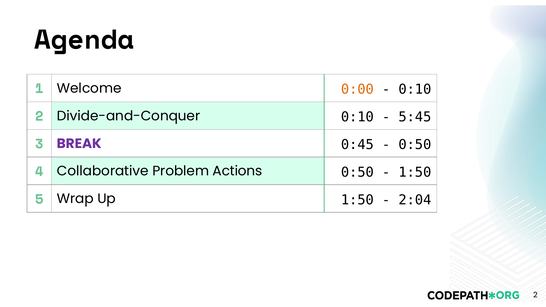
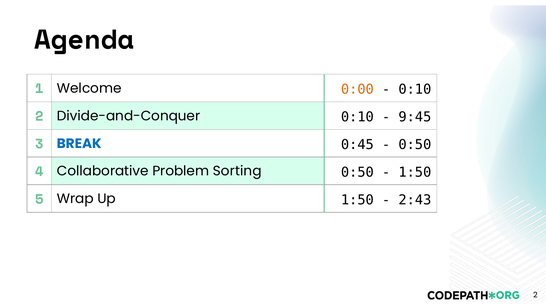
5:45: 5:45 -> 9:45 (415, 117)
BREAK colour: purple -> blue (79, 144)
Actions: Actions -> Sorting (237, 171)
2:04: 2:04 -> 2:43 (415, 200)
